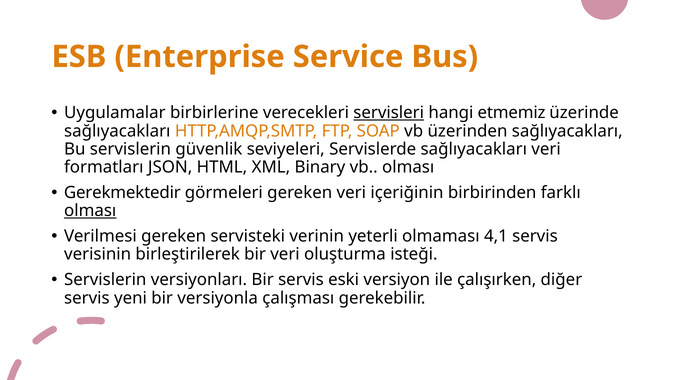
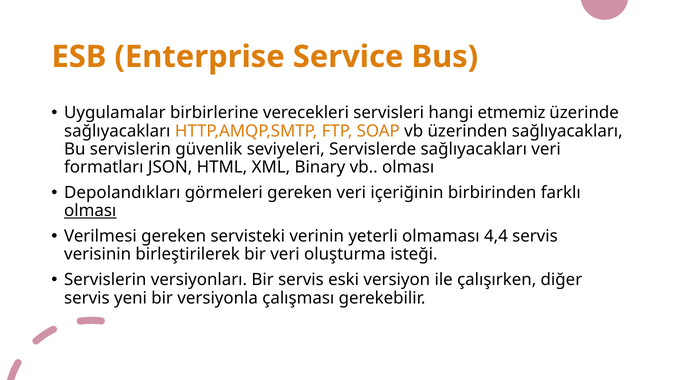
servisleri underline: present -> none (389, 113)
Gerekmektedir: Gerekmektedir -> Depolandıkları (122, 193)
4,1: 4,1 -> 4,4 (496, 236)
